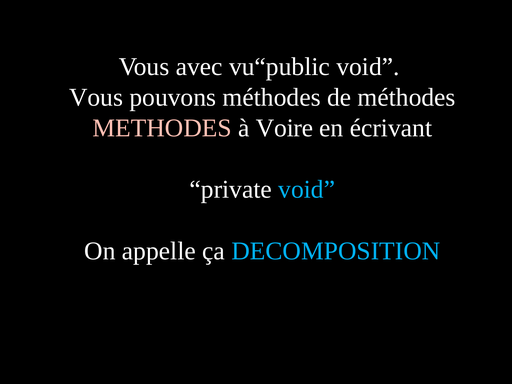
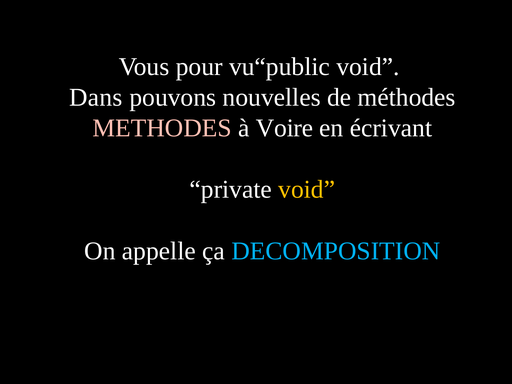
avec: avec -> pour (199, 67)
Vous: Vous -> Dans (96, 97)
pouvons méthodes: méthodes -> nouvelles (272, 97)
void colour: light blue -> yellow (307, 189)
